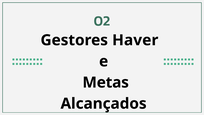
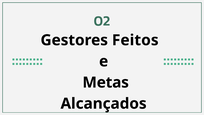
Haver: Haver -> Feitos (135, 40)
